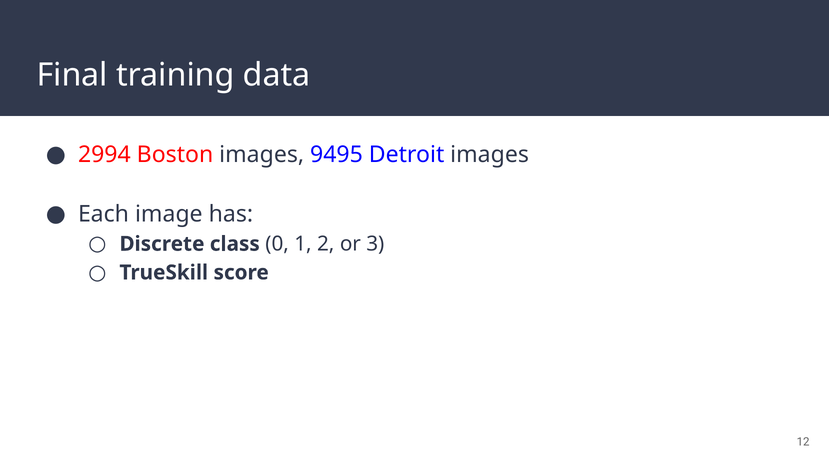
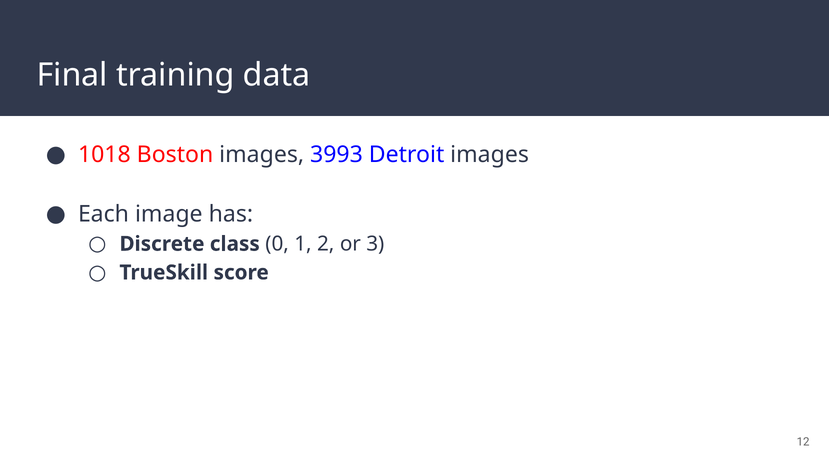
2994: 2994 -> 1018 (104, 154)
9495: 9495 -> 3993 (336, 154)
